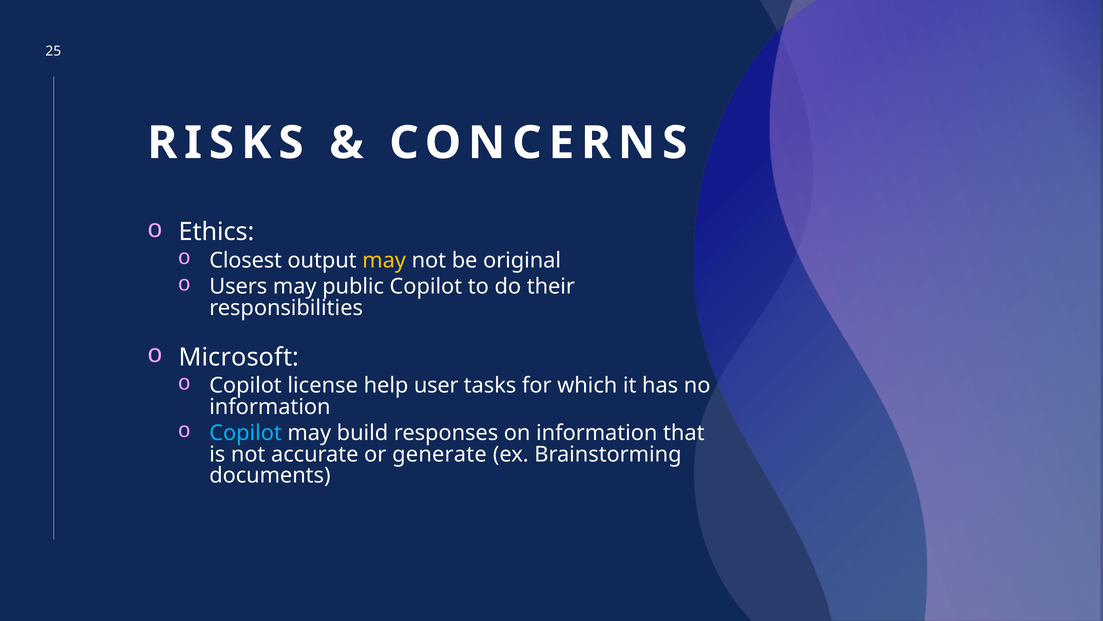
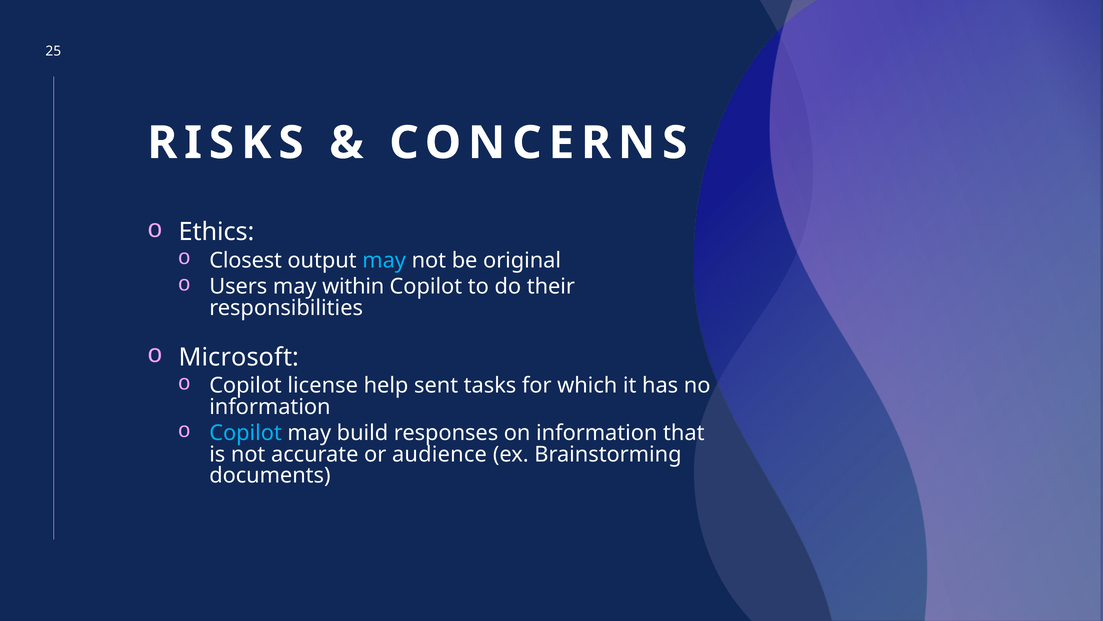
may colour: yellow -> light blue (384, 260)
public: public -> within (353, 287)
user: user -> sent (436, 385)
generate: generate -> audience (439, 454)
